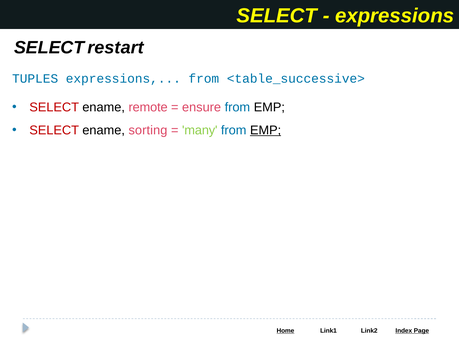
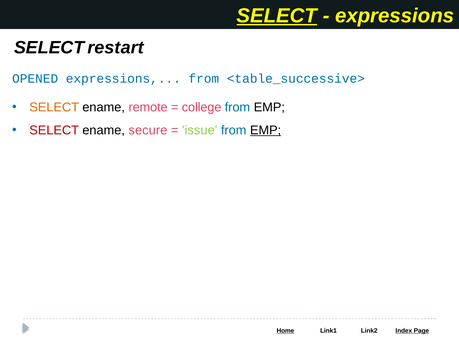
SELECT underline: none -> present (277, 16)
TUPLES: TUPLES -> OPENED (35, 79)
SELECT colour: red -> orange (54, 107)
ensure: ensure -> college (202, 107)
sorting: sorting -> secure (148, 130)
many: many -> issue (200, 130)
